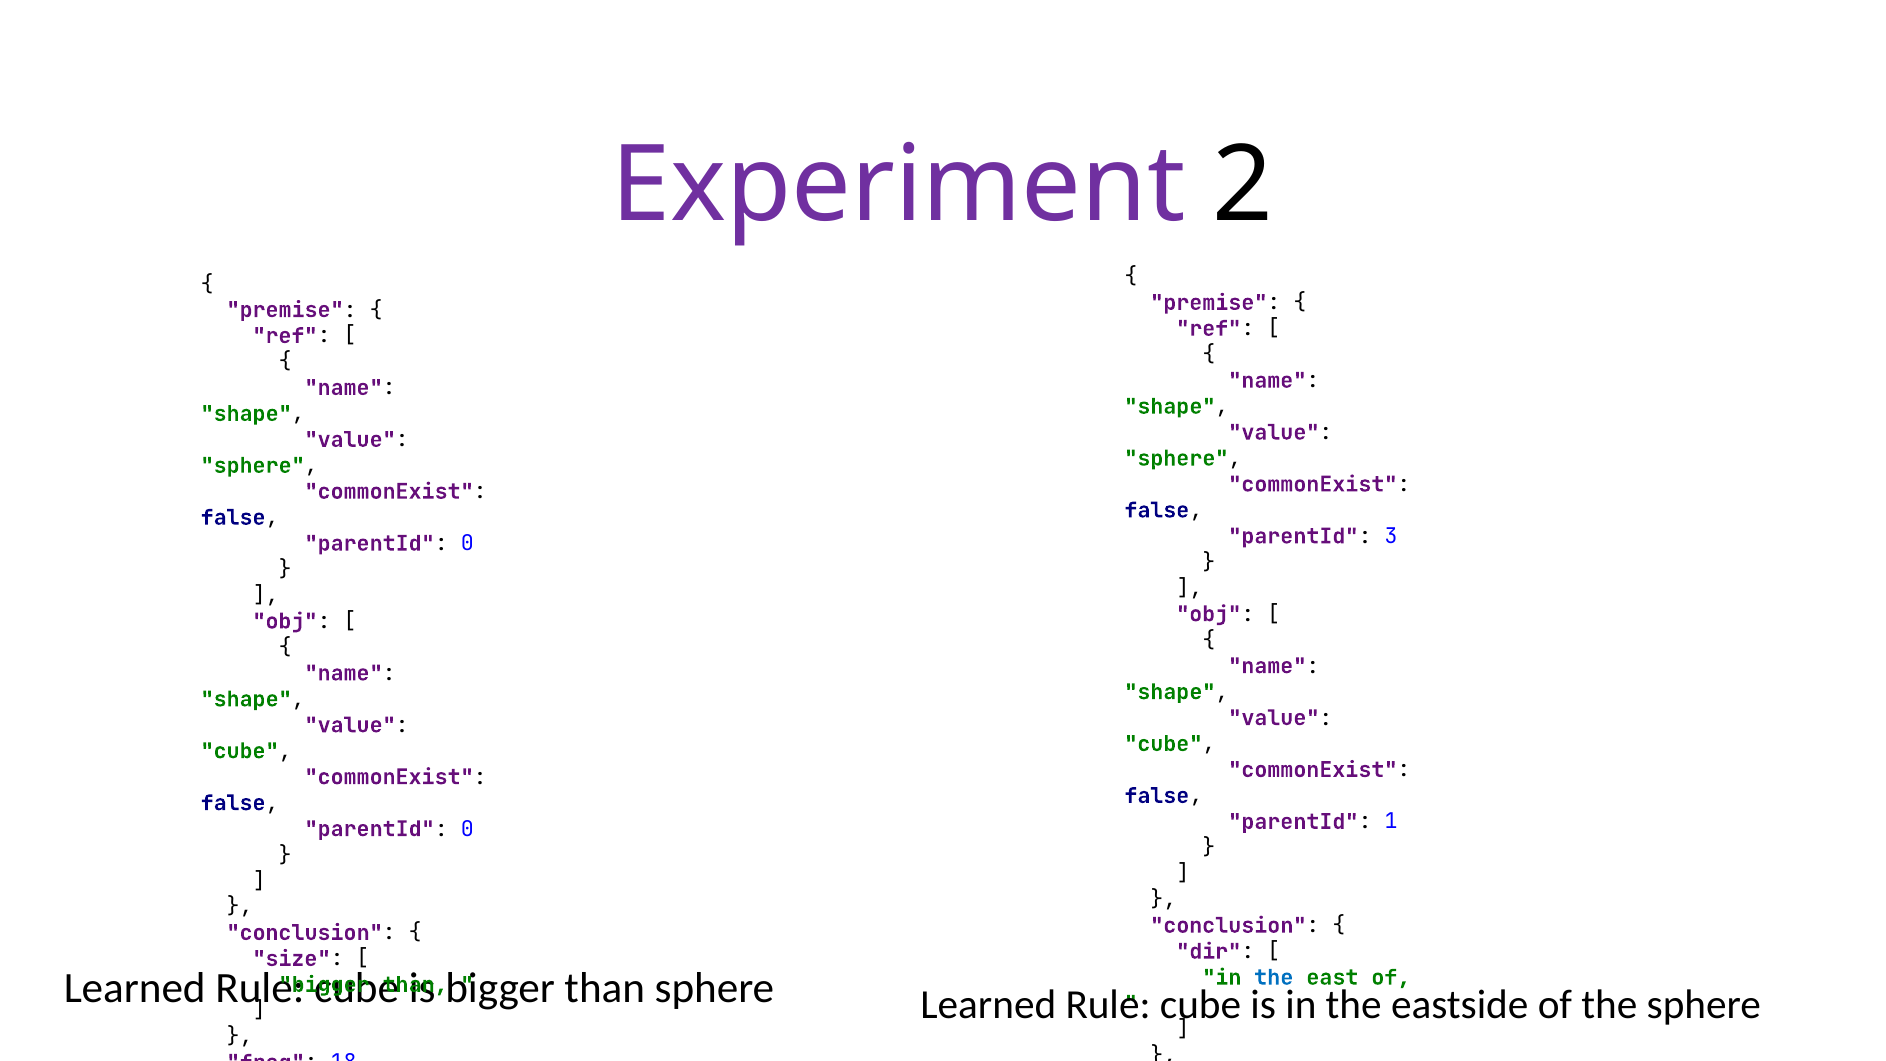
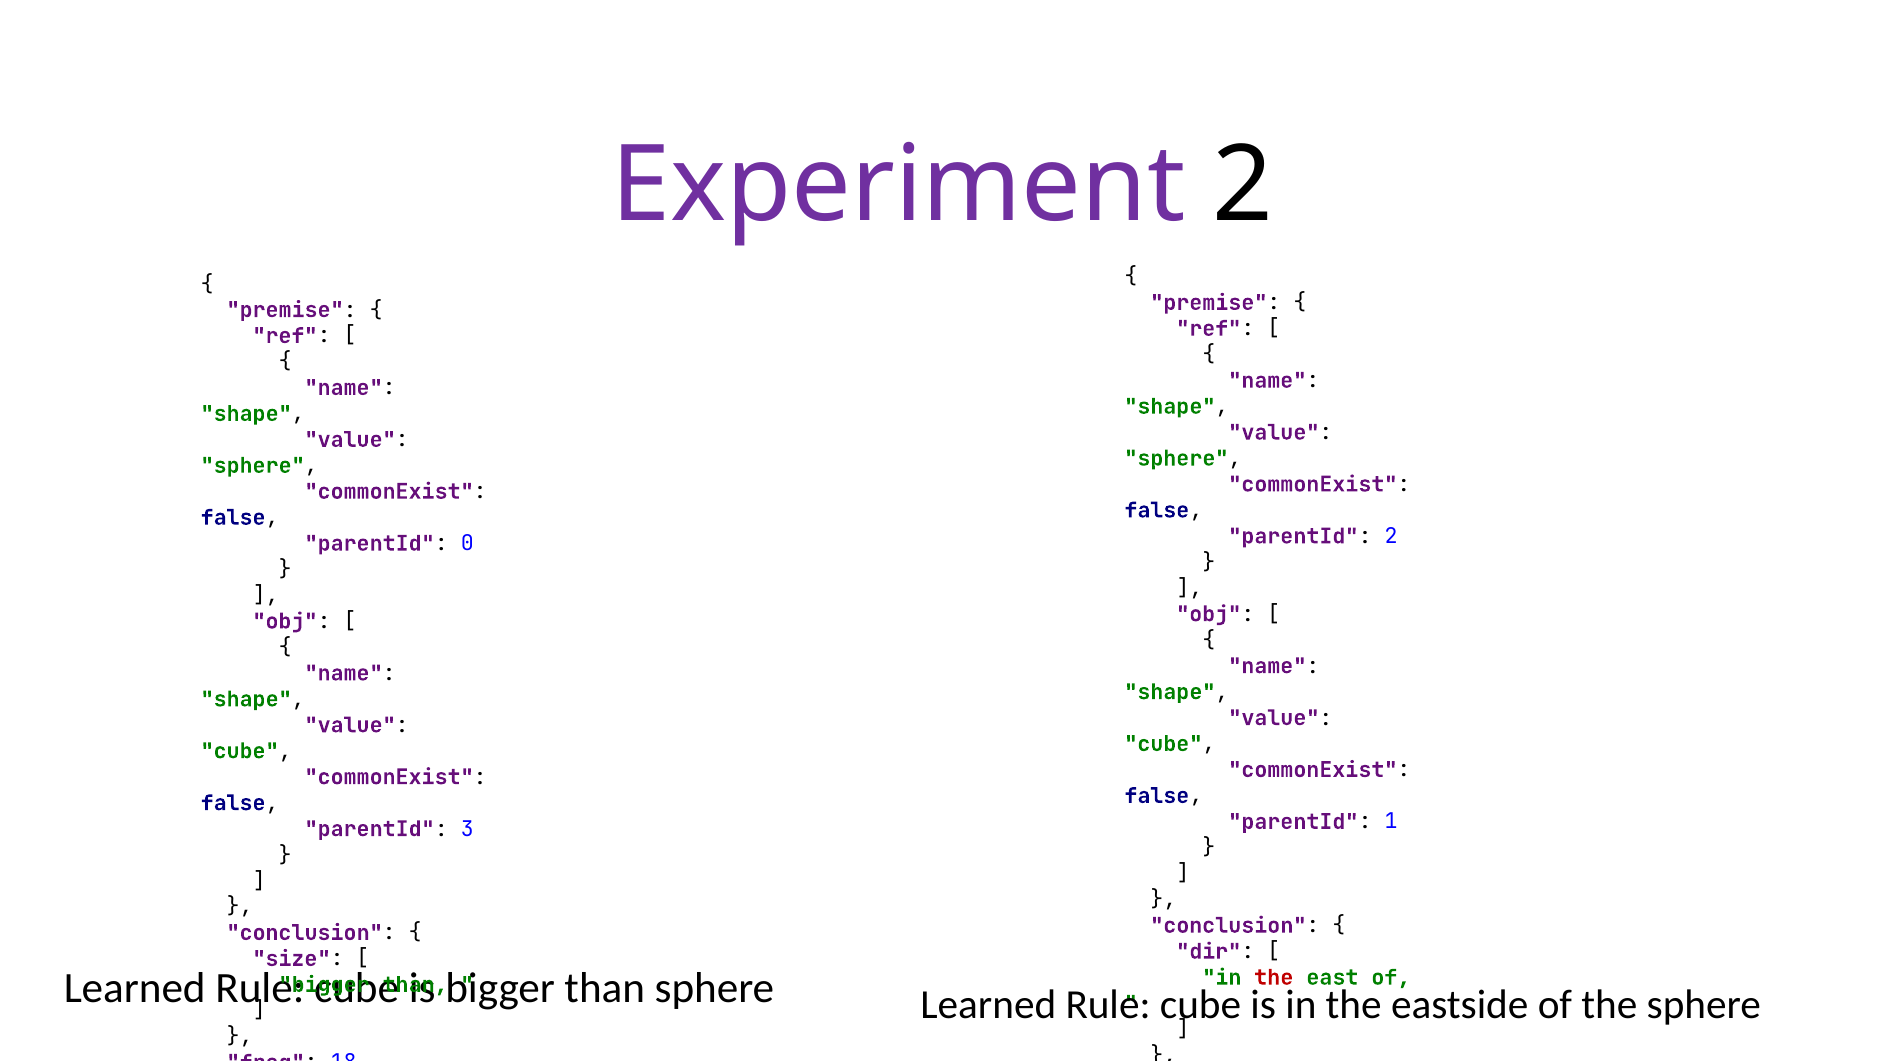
parentId 3: 3 -> 2 (1391, 536)
0: 0 -> 3 (467, 829)
the colour: blue -> red (1274, 977)
